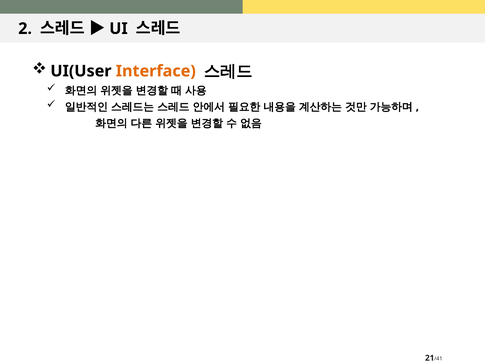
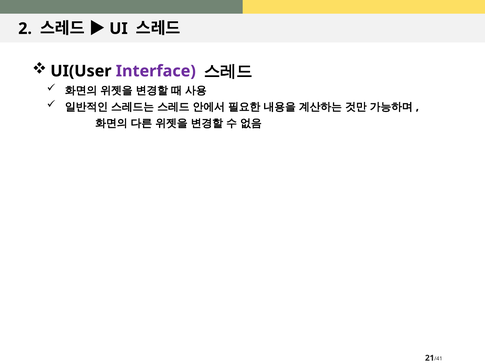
Interface colour: orange -> purple (156, 71)
